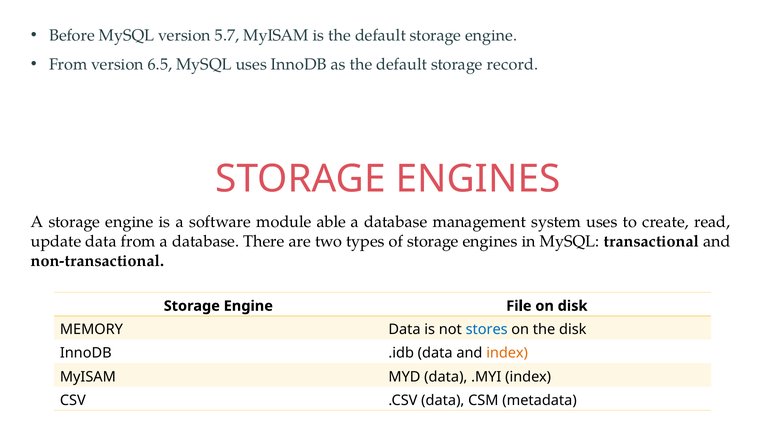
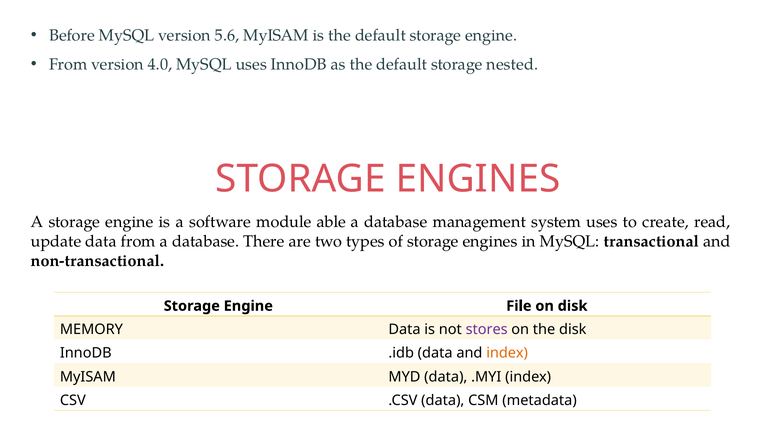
5.7: 5.7 -> 5.6 (227, 35)
6.5: 6.5 -> 4.0 (160, 65)
record: record -> nested (512, 65)
stores colour: blue -> purple (487, 330)
